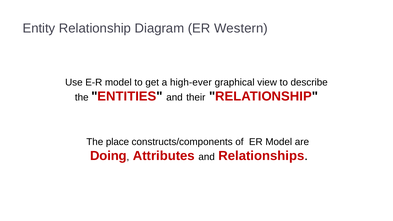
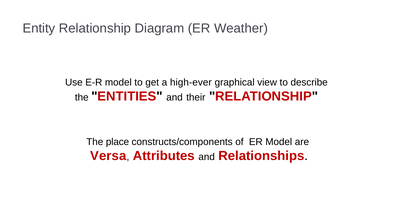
Western: Western -> Weather (241, 28)
Doing: Doing -> Versa (108, 156)
